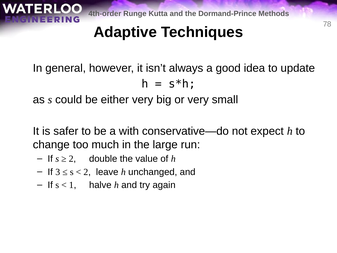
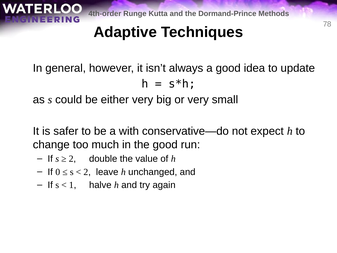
the large: large -> good (165, 145)
3: 3 -> 0 (58, 172)
